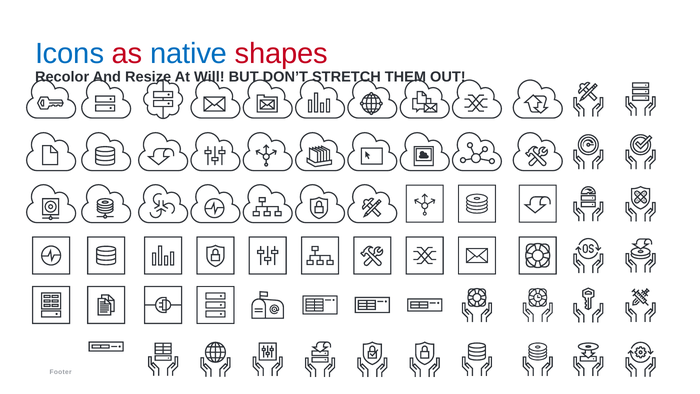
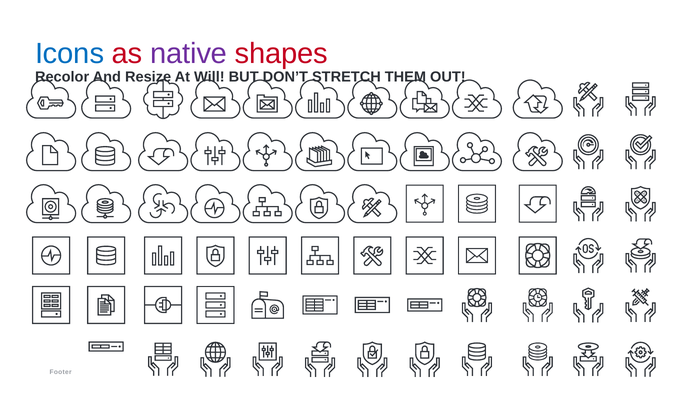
native colour: blue -> purple (189, 54)
